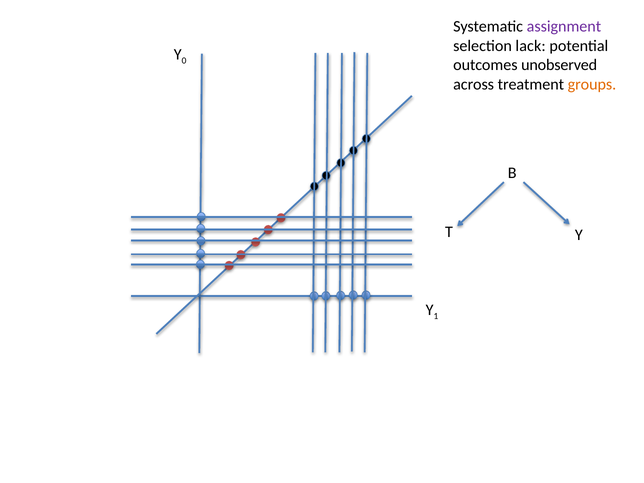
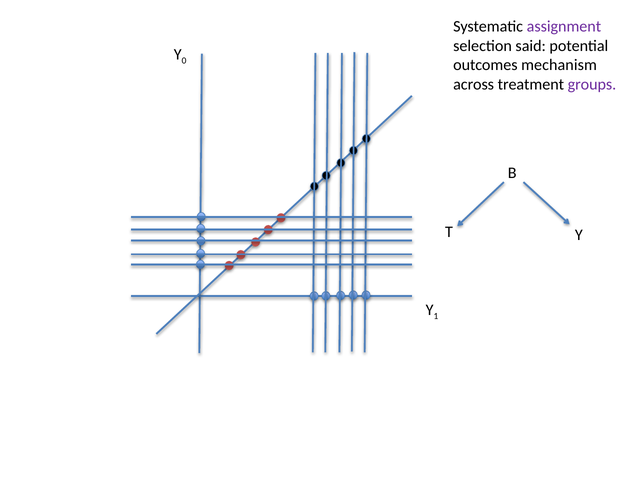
lack: lack -> said (531, 46)
unobserved: unobserved -> mechanism (559, 65)
groups colour: orange -> purple (592, 84)
